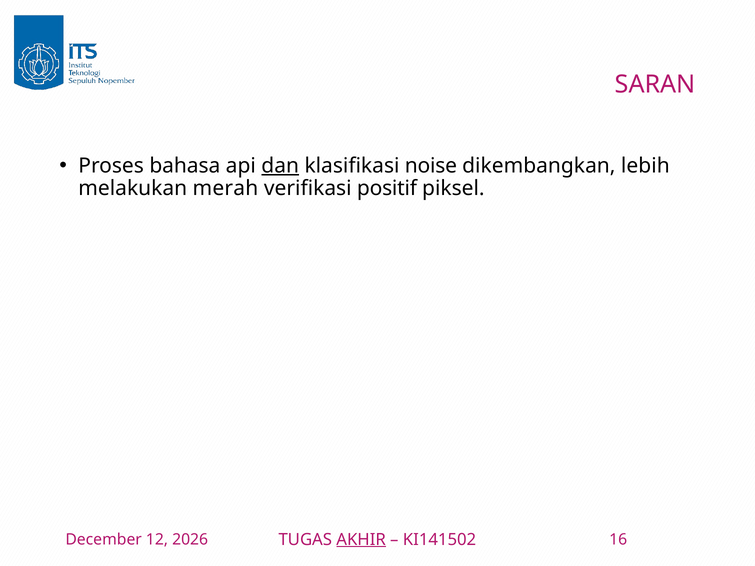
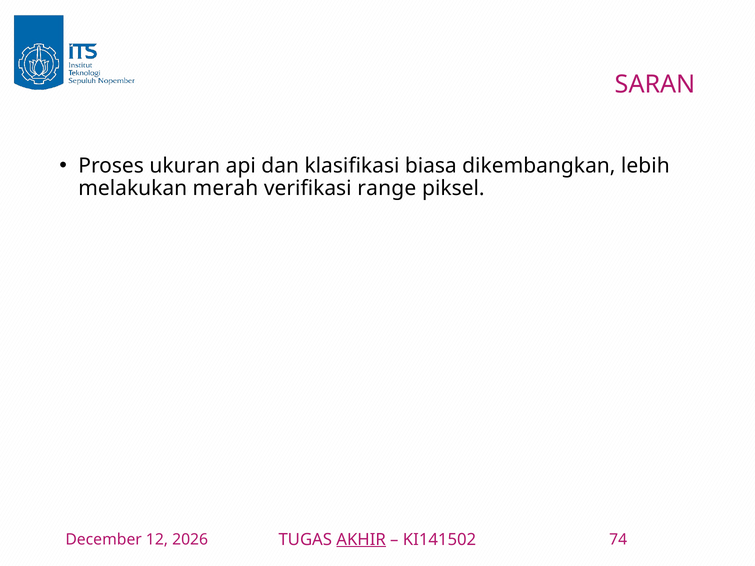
bahasa: bahasa -> ukuran (185, 166)
dan underline: present -> none (280, 166)
noise: noise -> biasa (431, 166)
positif: positif -> range (387, 188)
16: 16 -> 74 (618, 540)
